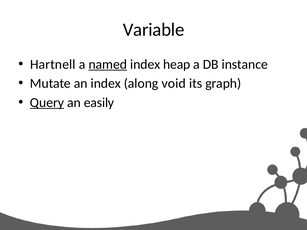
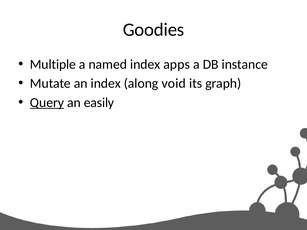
Variable: Variable -> Goodies (154, 30)
Hartnell: Hartnell -> Multiple (53, 64)
named underline: present -> none (108, 64)
heap: heap -> apps (177, 64)
